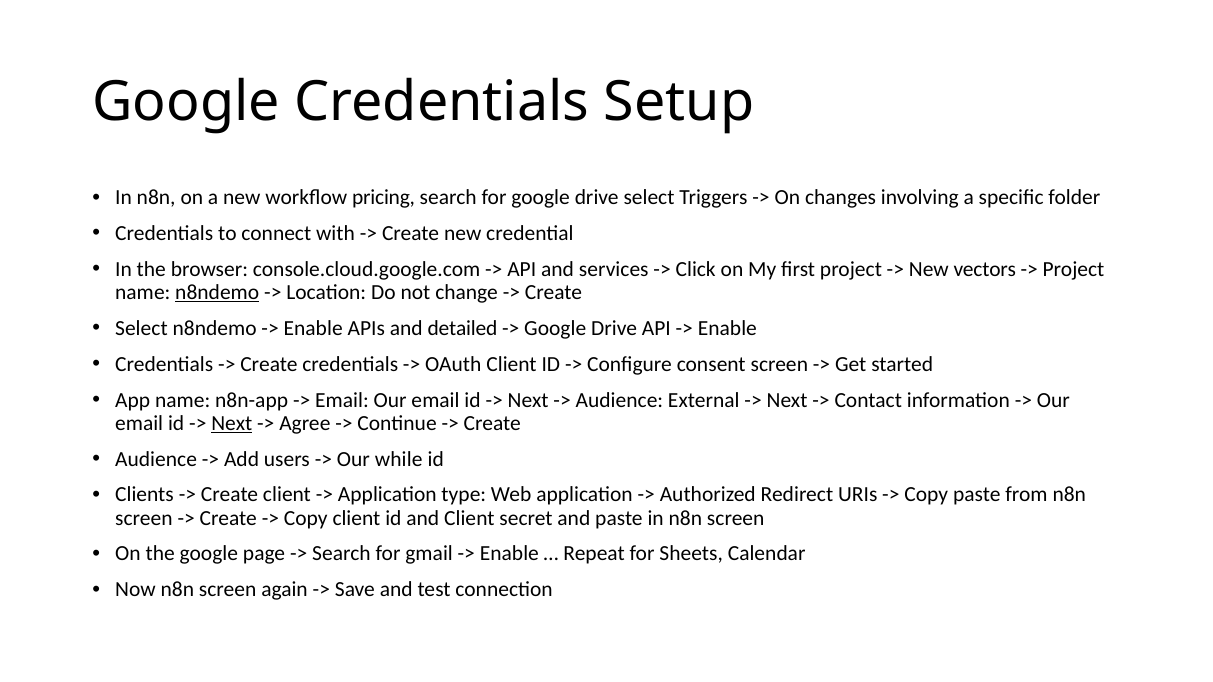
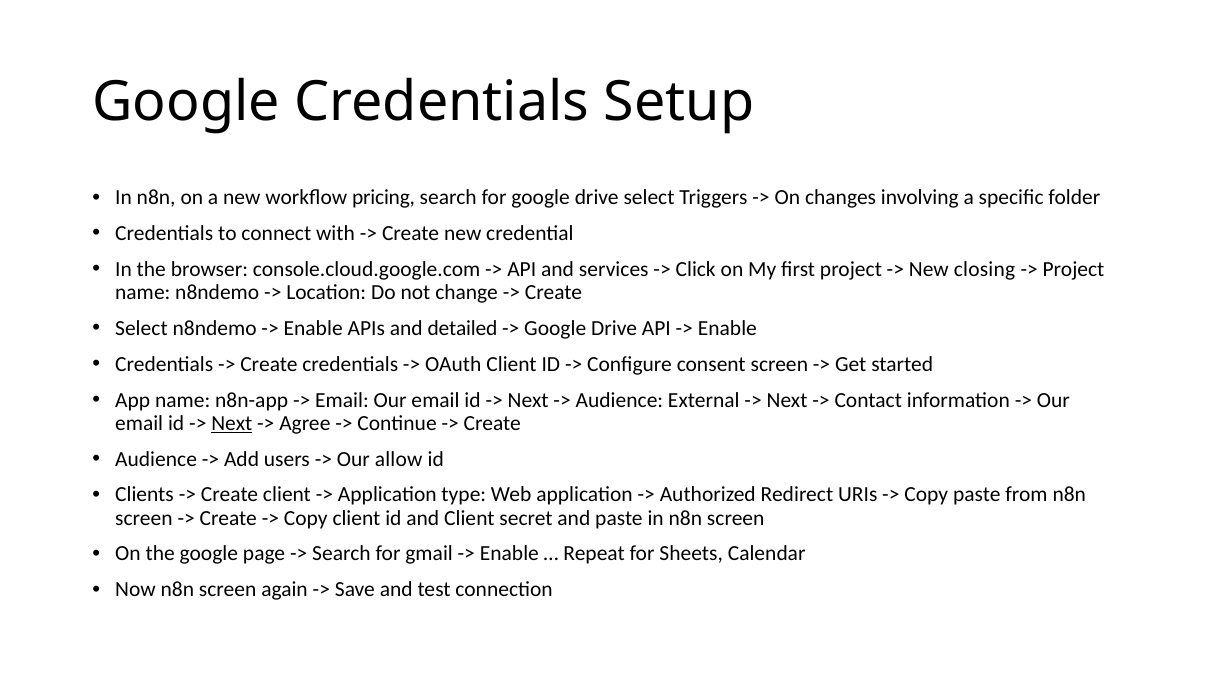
vectors: vectors -> closing (985, 269)
n8ndemo underline: present -> none (217, 293)
while: while -> allow (399, 459)
